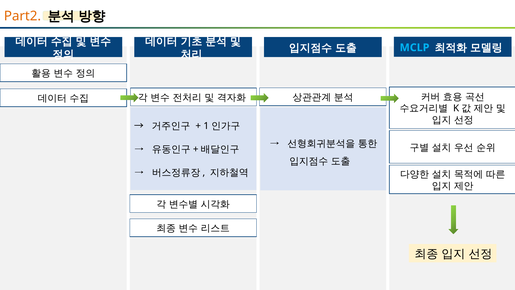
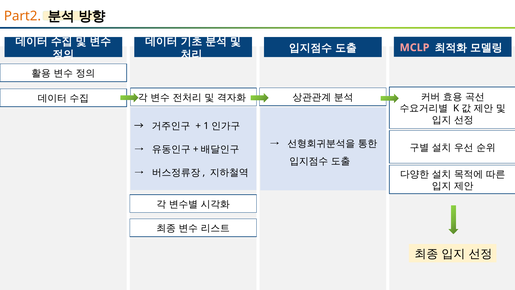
MCLP colour: light blue -> pink (415, 48)
